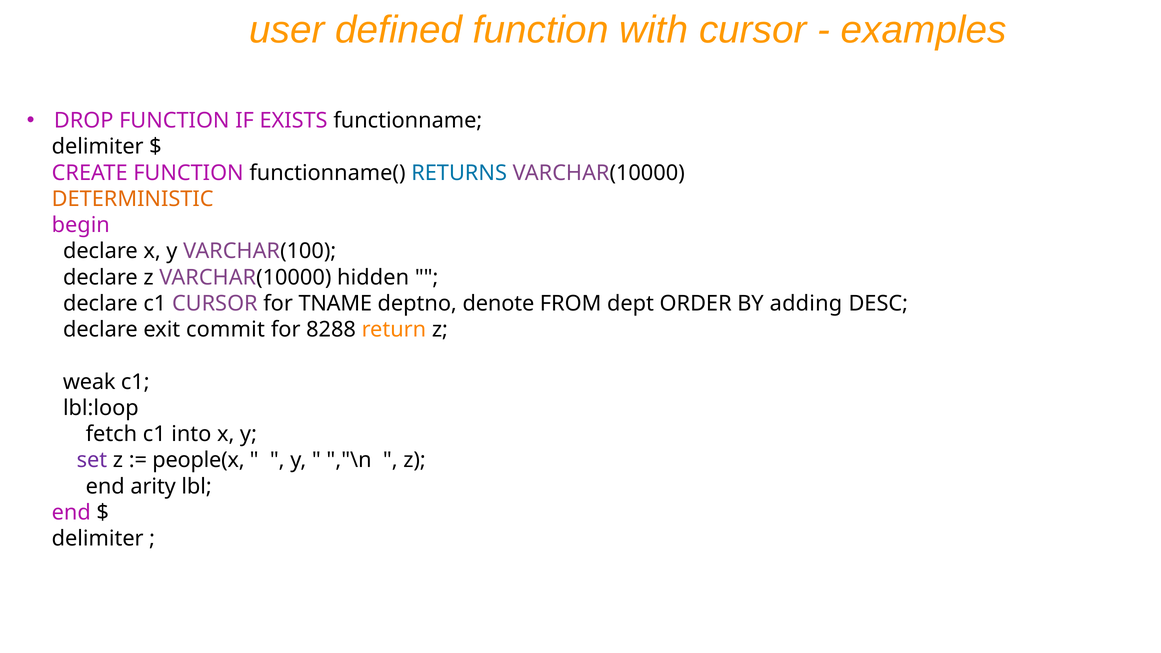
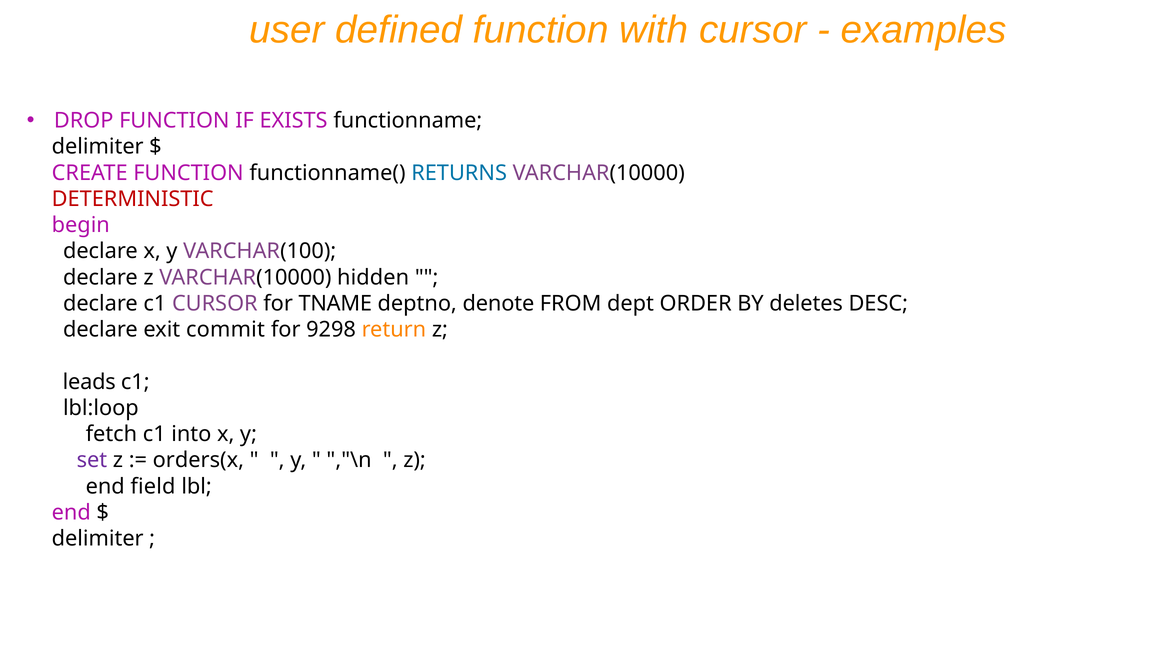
DETERMINISTIC colour: orange -> red (133, 199)
adding: adding -> deletes (806, 304)
8288: 8288 -> 9298 (331, 330)
weak: weak -> leads (89, 382)
people(x: people(x -> orders(x (198, 460)
arity: arity -> field (153, 486)
